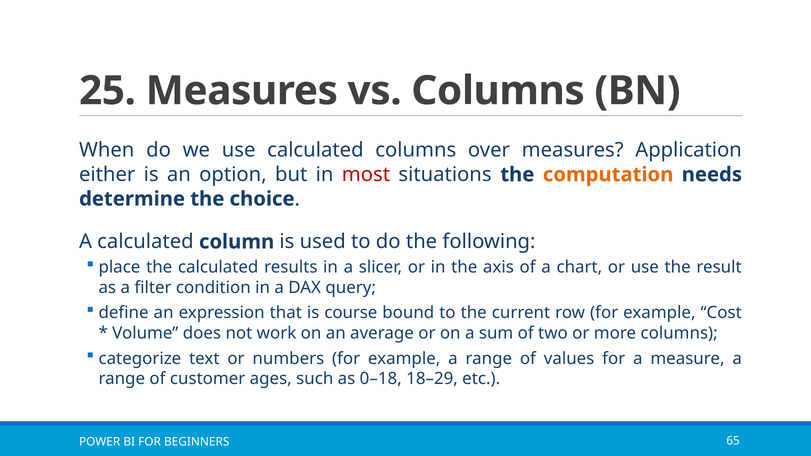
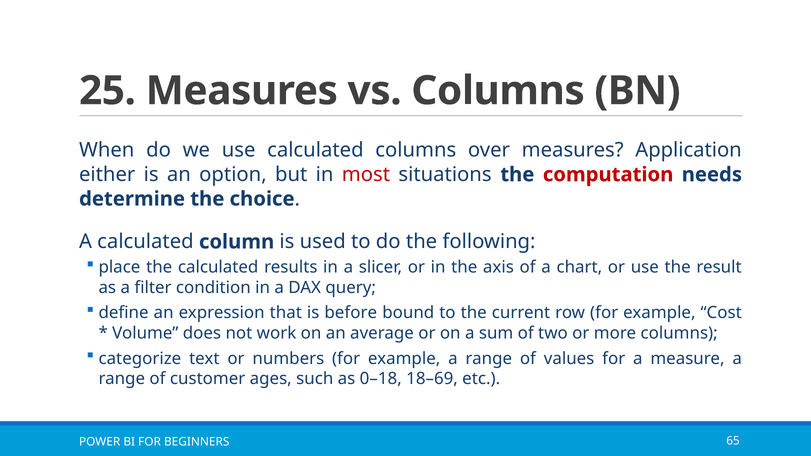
computation colour: orange -> red (608, 175)
course: course -> before (351, 313)
18–29: 18–29 -> 18–69 (432, 379)
